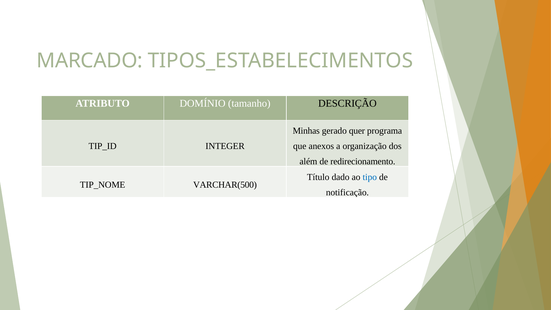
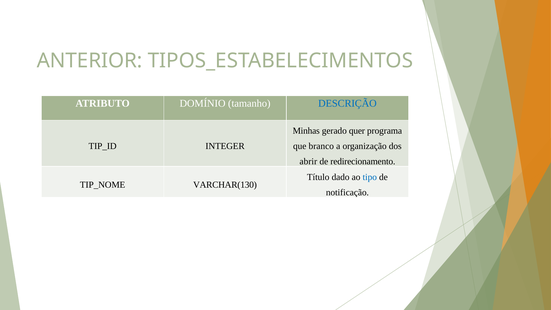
MARCADO: MARCADO -> ANTERIOR (90, 61)
DESCRIÇÃO colour: black -> blue (347, 104)
anexos: anexos -> branco (321, 146)
além: além -> abrir (308, 161)
VARCHAR(500: VARCHAR(500 -> VARCHAR(130 (225, 185)
